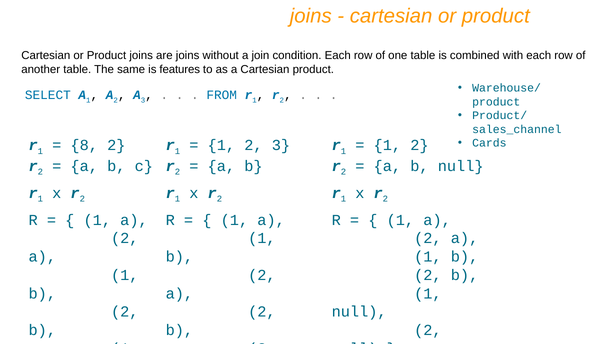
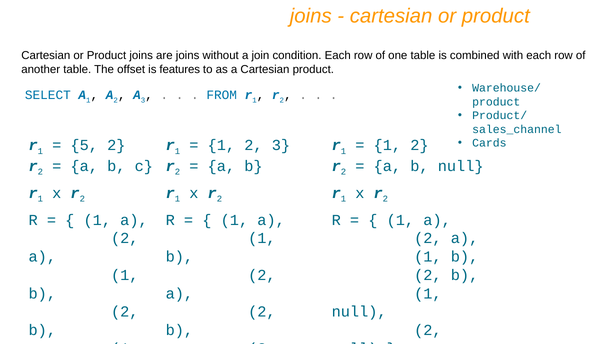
same: same -> offset (131, 69)
8: 8 -> 5 (84, 145)
